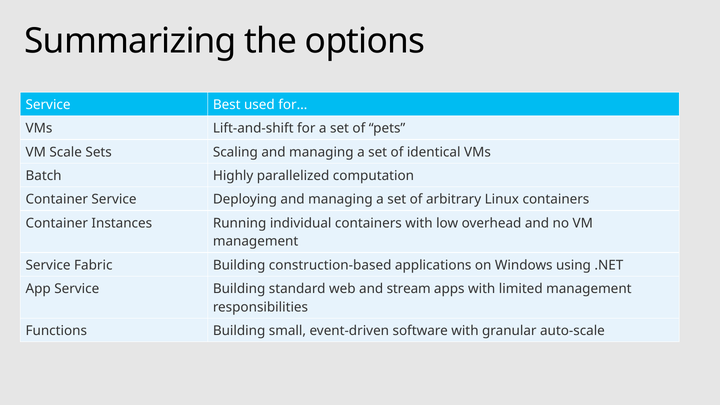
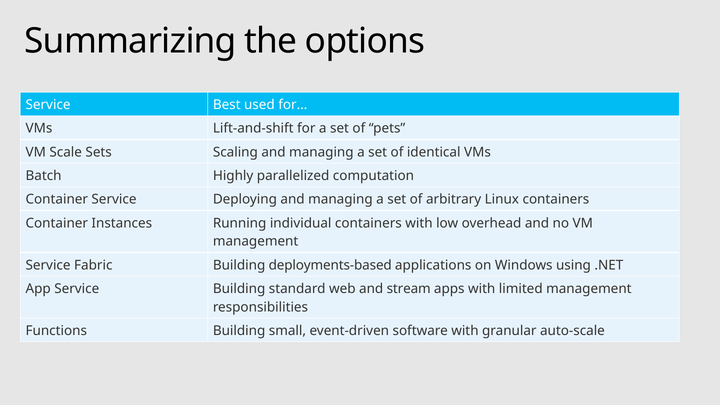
construction-based: construction-based -> deployments-based (330, 265)
